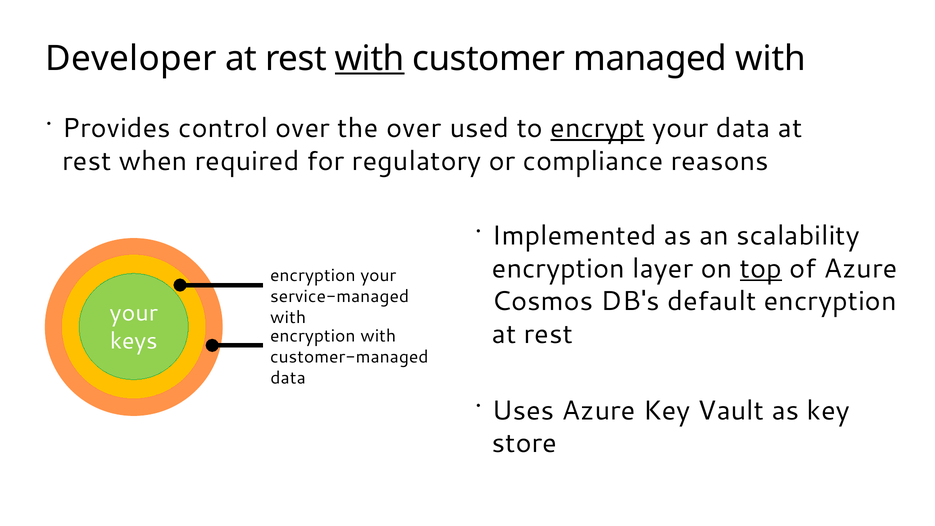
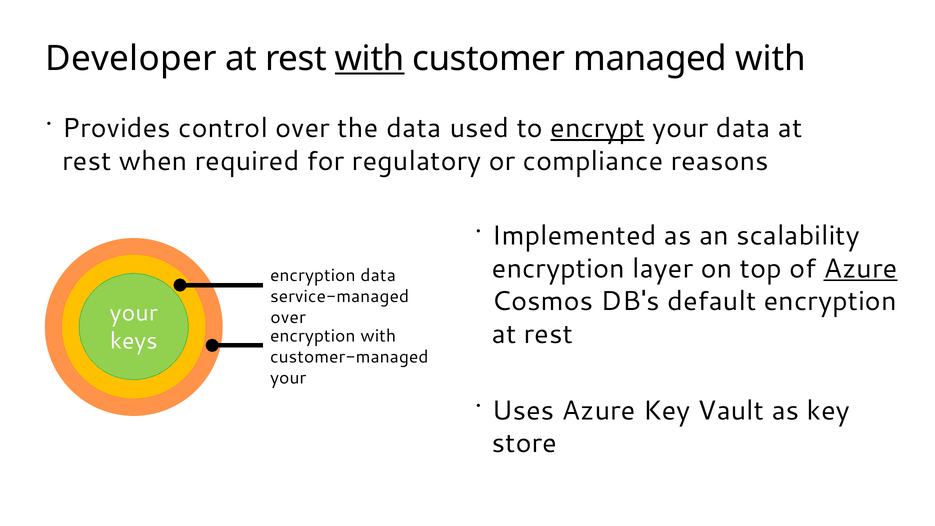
the over: over -> data (414, 128)
top underline: present -> none (761, 269)
Azure underline: none -> present (861, 269)
encryption your: your -> data (378, 276)
with: with -> over (288, 318)
data: data -> your (288, 378)
